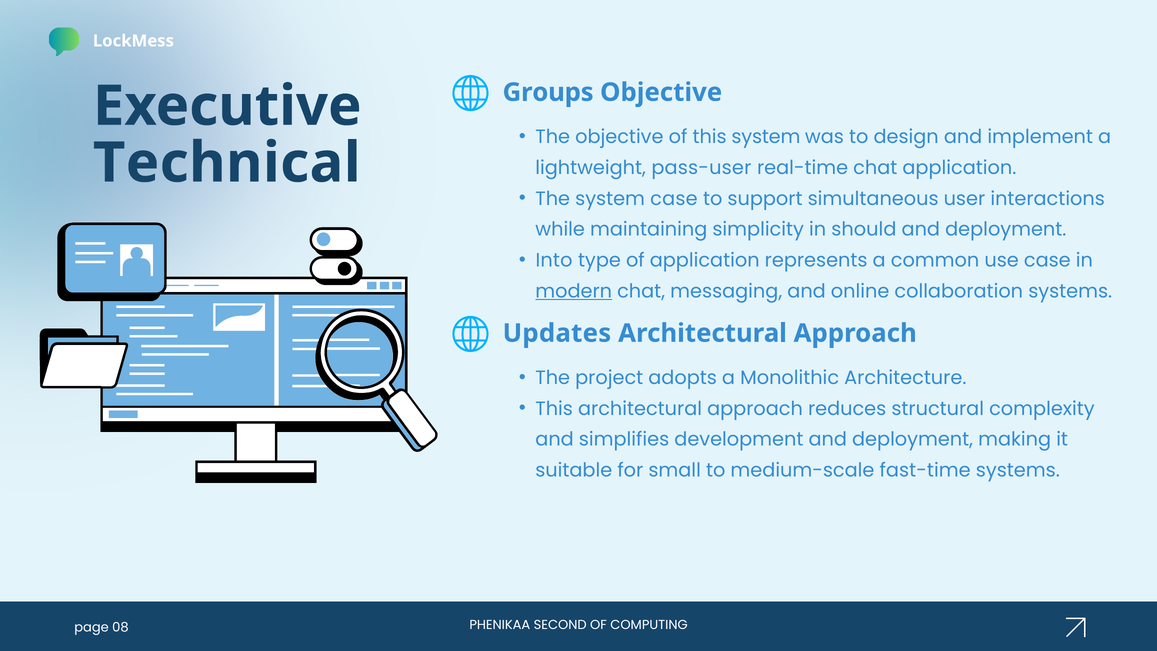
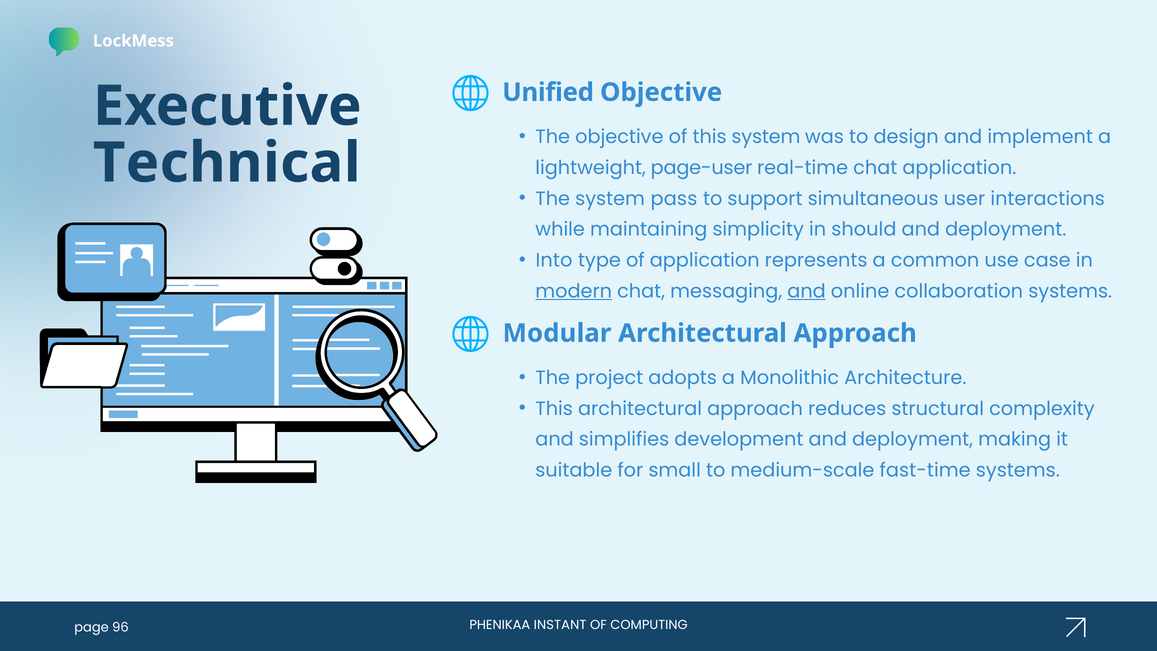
Groups: Groups -> Unified (548, 92)
pass-user: pass-user -> page-user (702, 168)
system case: case -> pass (674, 199)
and underline: none -> present (807, 291)
Updates: Updates -> Modular (557, 333)
SECOND: SECOND -> INSTANT (560, 625)
08: 08 -> 96 (120, 627)
